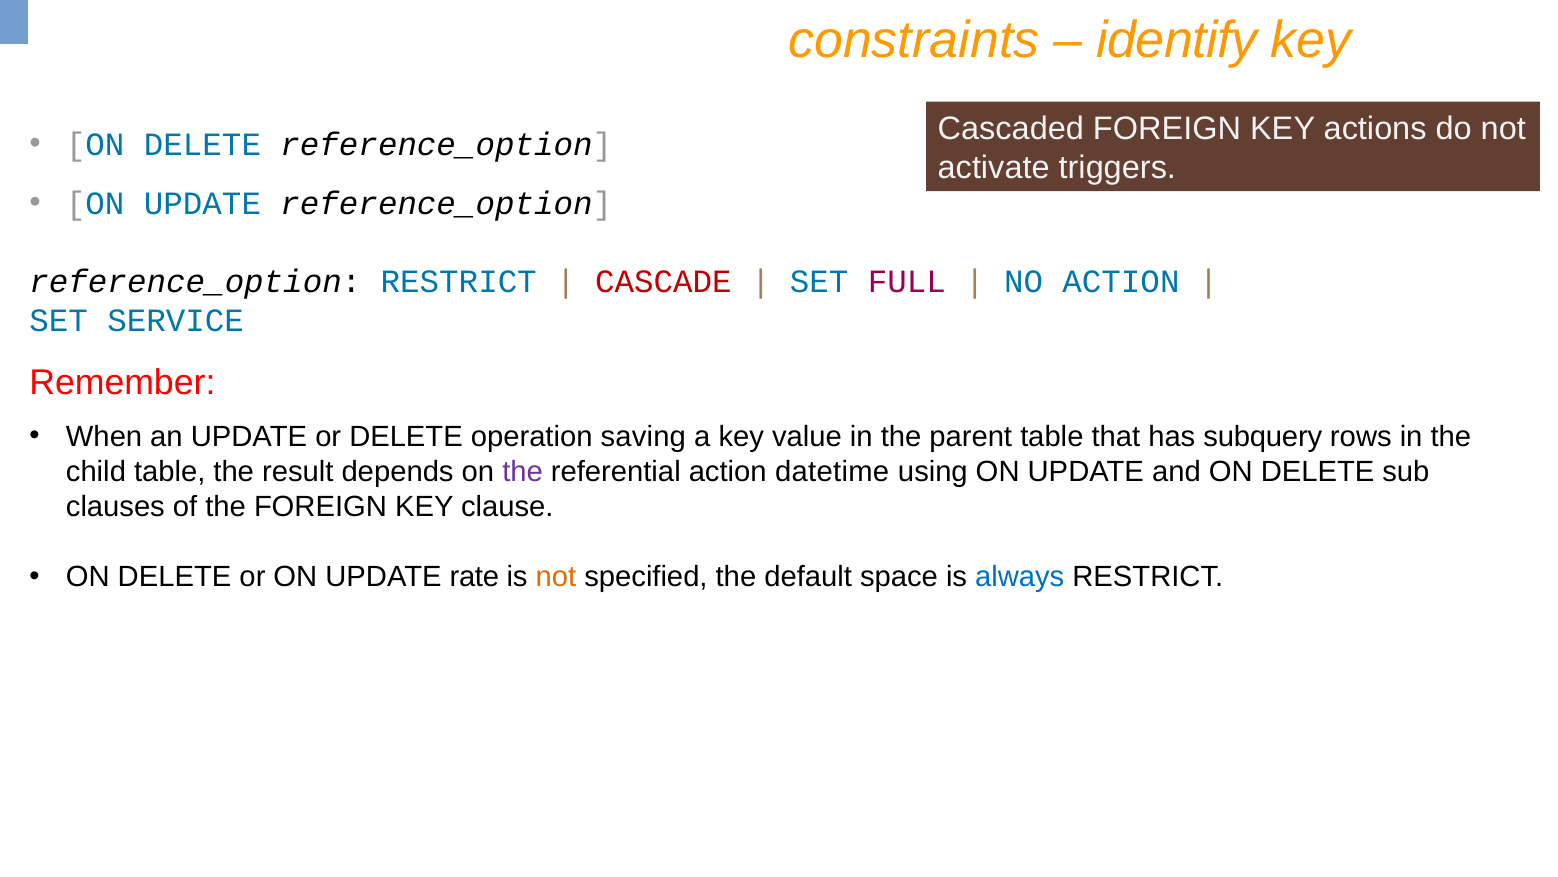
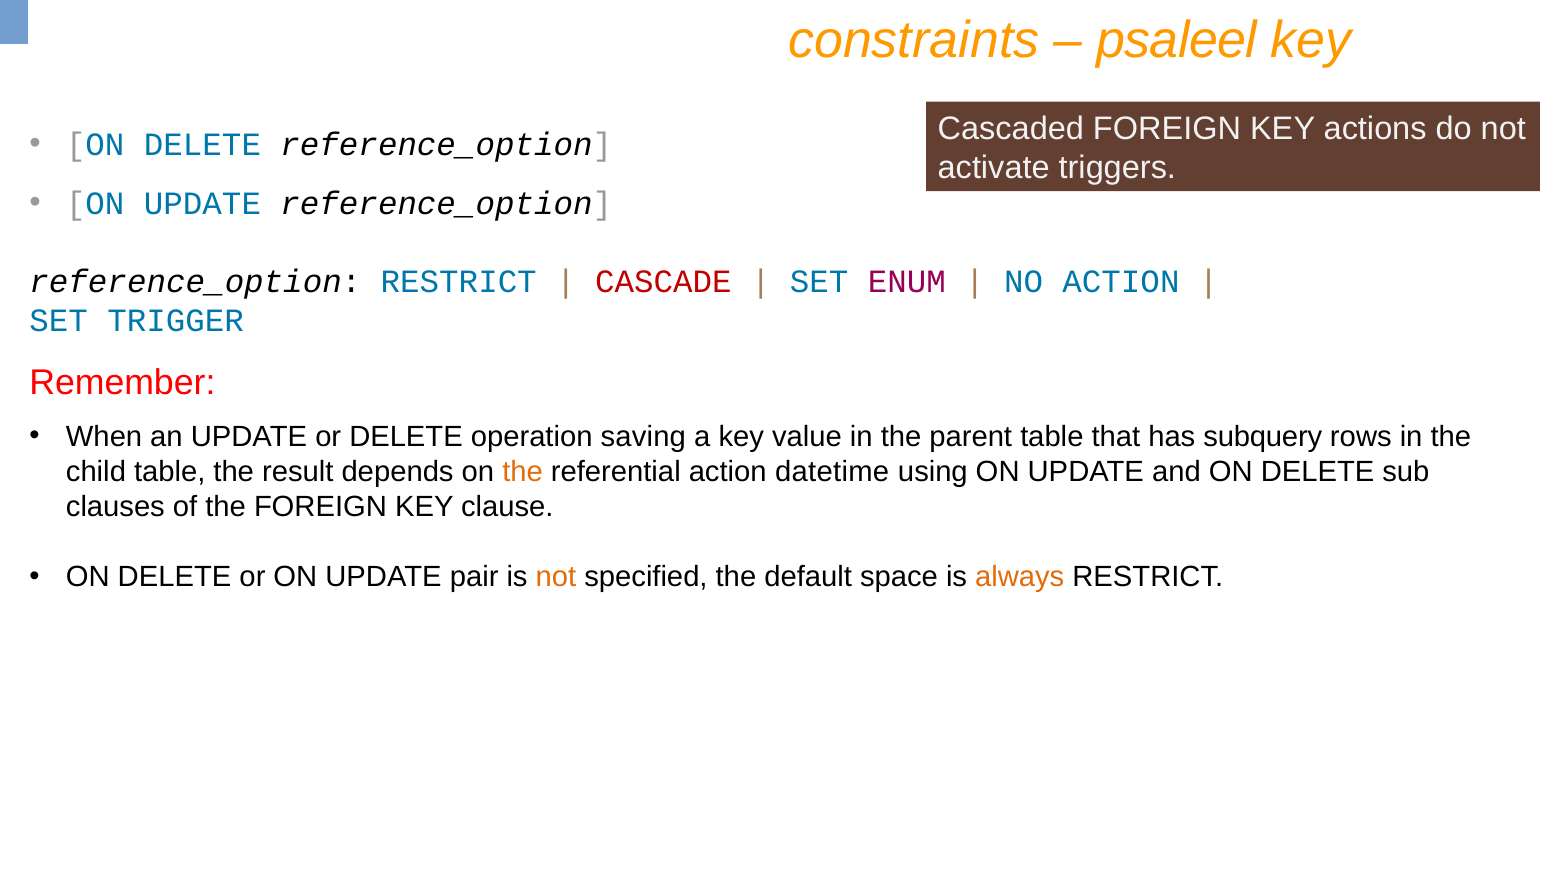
identify: identify -> psaleel (1177, 41)
FULL: FULL -> ENUM (907, 281)
SERVICE: SERVICE -> TRIGGER (176, 320)
the colour: purple -> orange (523, 471)
rate: rate -> pair (474, 577)
always colour: blue -> orange (1020, 577)
